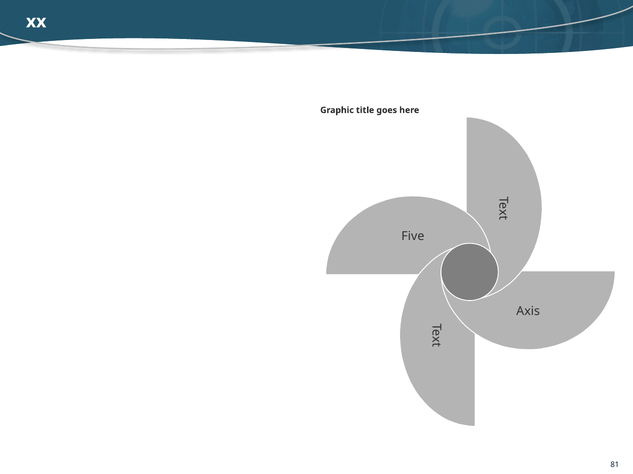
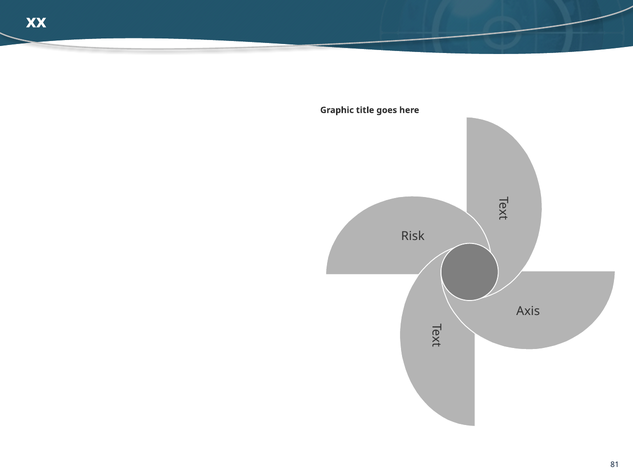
Five: Five -> Risk (413, 237)
